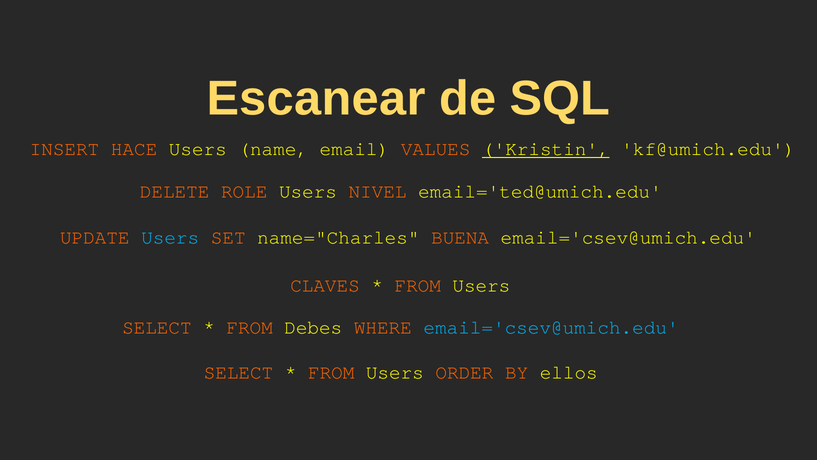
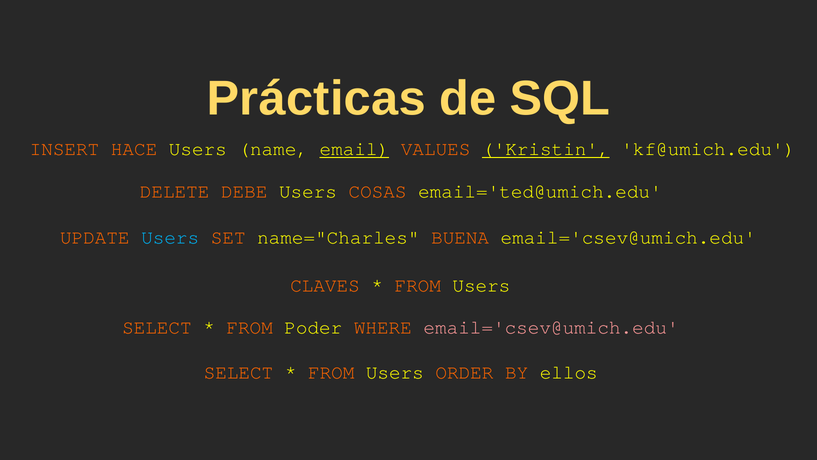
Escanear: Escanear -> Prácticas (316, 98)
email underline: none -> present (354, 149)
ROLE: ROLE -> DEBE (244, 191)
NIVEL: NIVEL -> COSAS (378, 191)
Debes: Debes -> Poder (313, 327)
email='csev@umich.edu colour: light blue -> pink (551, 327)
